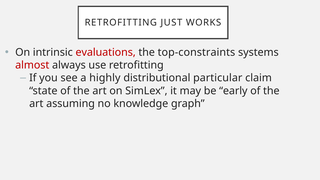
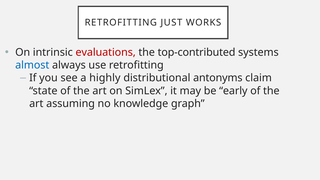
top-constraints: top-constraints -> top-contributed (197, 52)
almost colour: red -> blue (32, 65)
particular: particular -> antonyms (218, 78)
